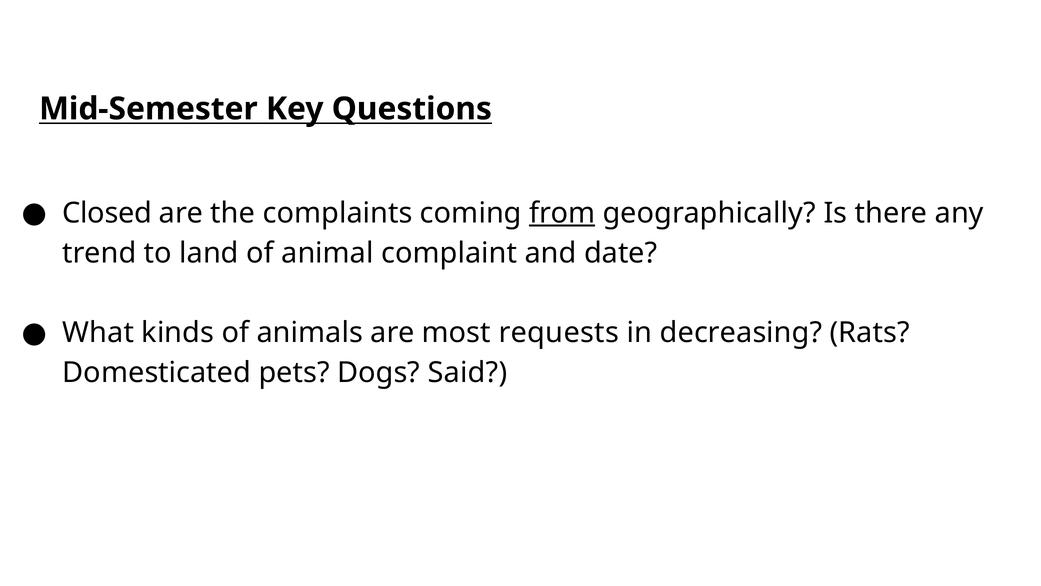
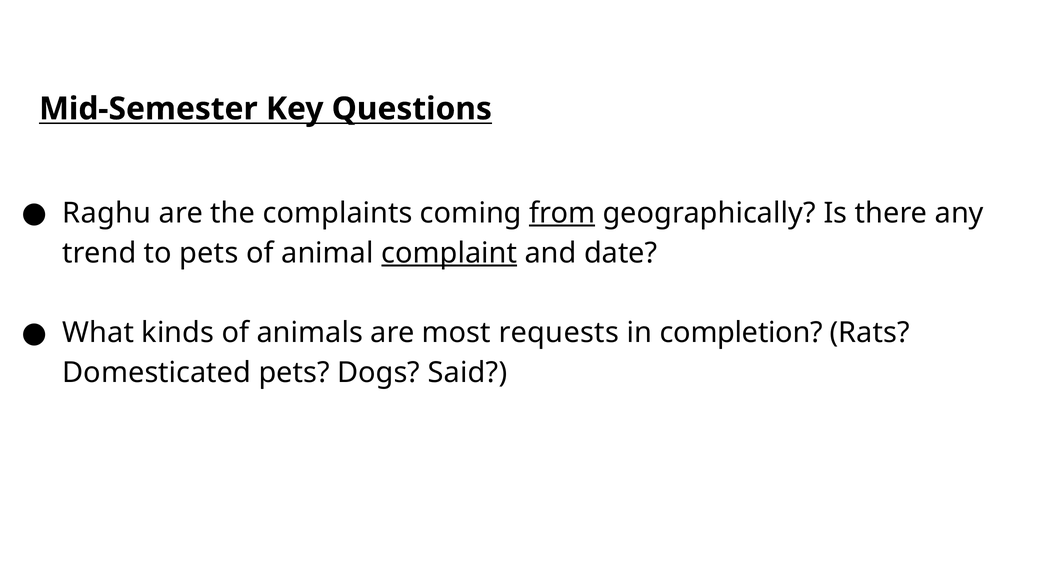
Closed: Closed -> Raghu (107, 213)
to land: land -> pets (209, 253)
complaint underline: none -> present (449, 253)
decreasing: decreasing -> completion (741, 333)
